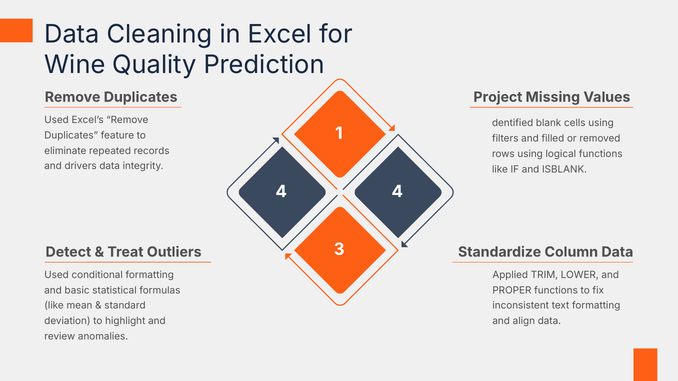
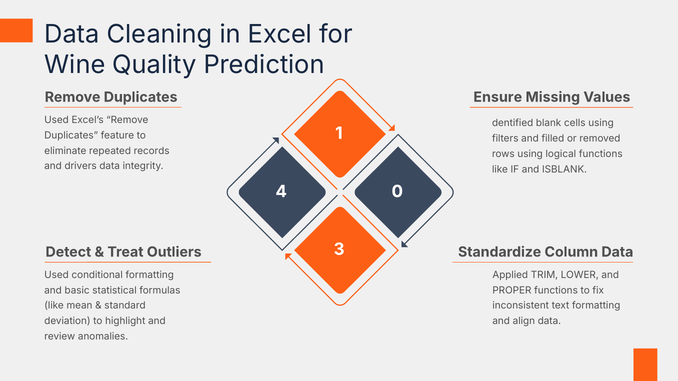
Project: Project -> Ensure (498, 97)
4 4: 4 -> 0 (397, 192)
